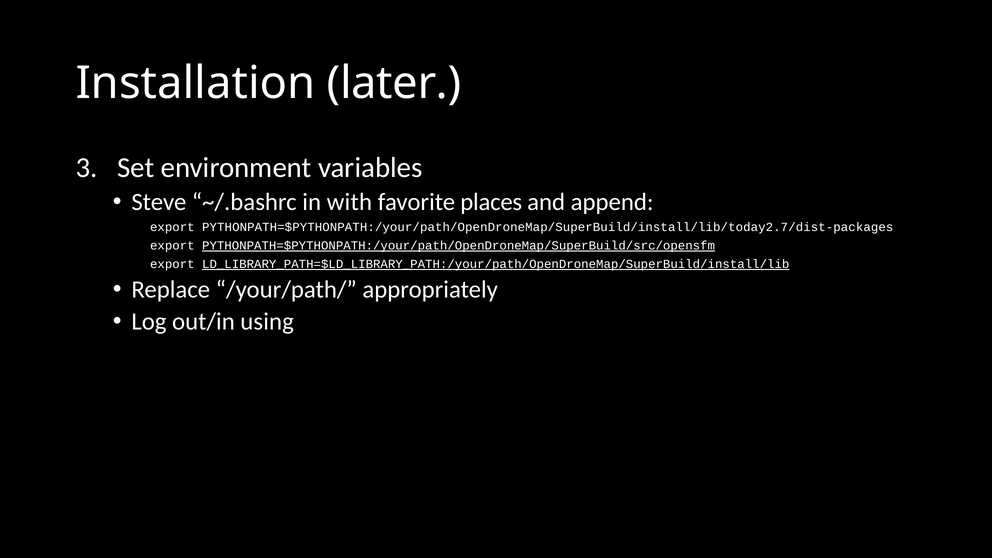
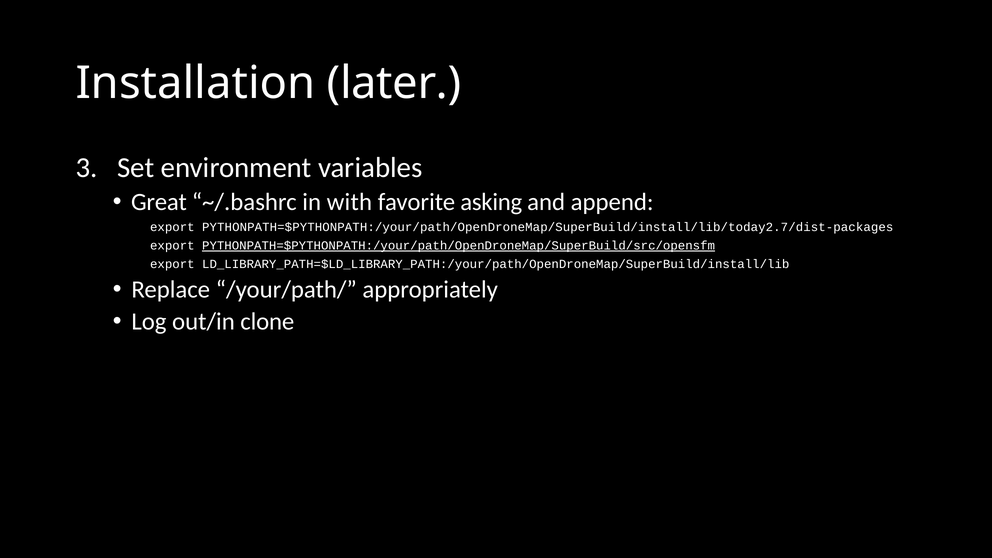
Steve: Steve -> Great (159, 202)
places: places -> asking (491, 202)
LD_LIBRARY_PATH=$LD_LIBRARY_PATH:/your/path/OpenDroneMap/SuperBuild/install/lib underline: present -> none (496, 264)
using: using -> clone (267, 321)
